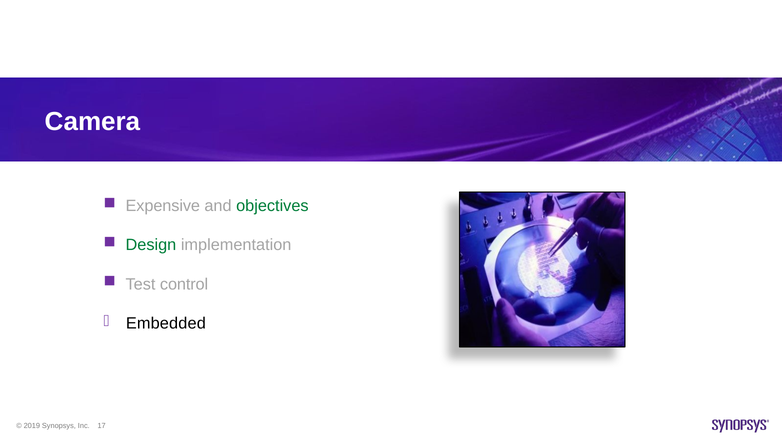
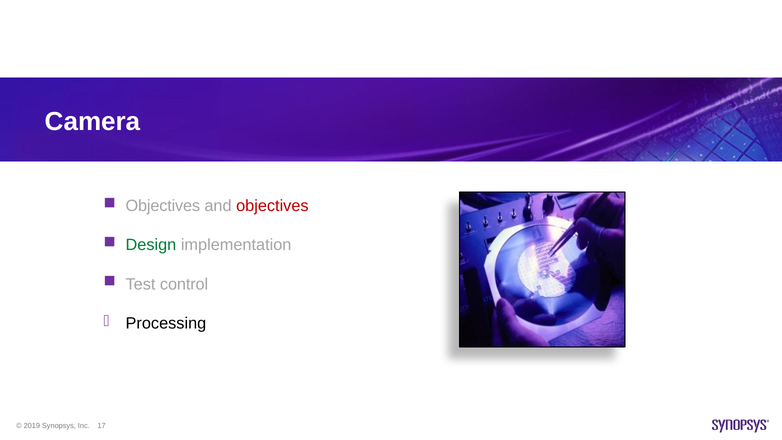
Expensive: Expensive -> Objectives (163, 206)
objectives colour: green -> red (272, 206)
Embedded: Embedded -> Processing (166, 323)
